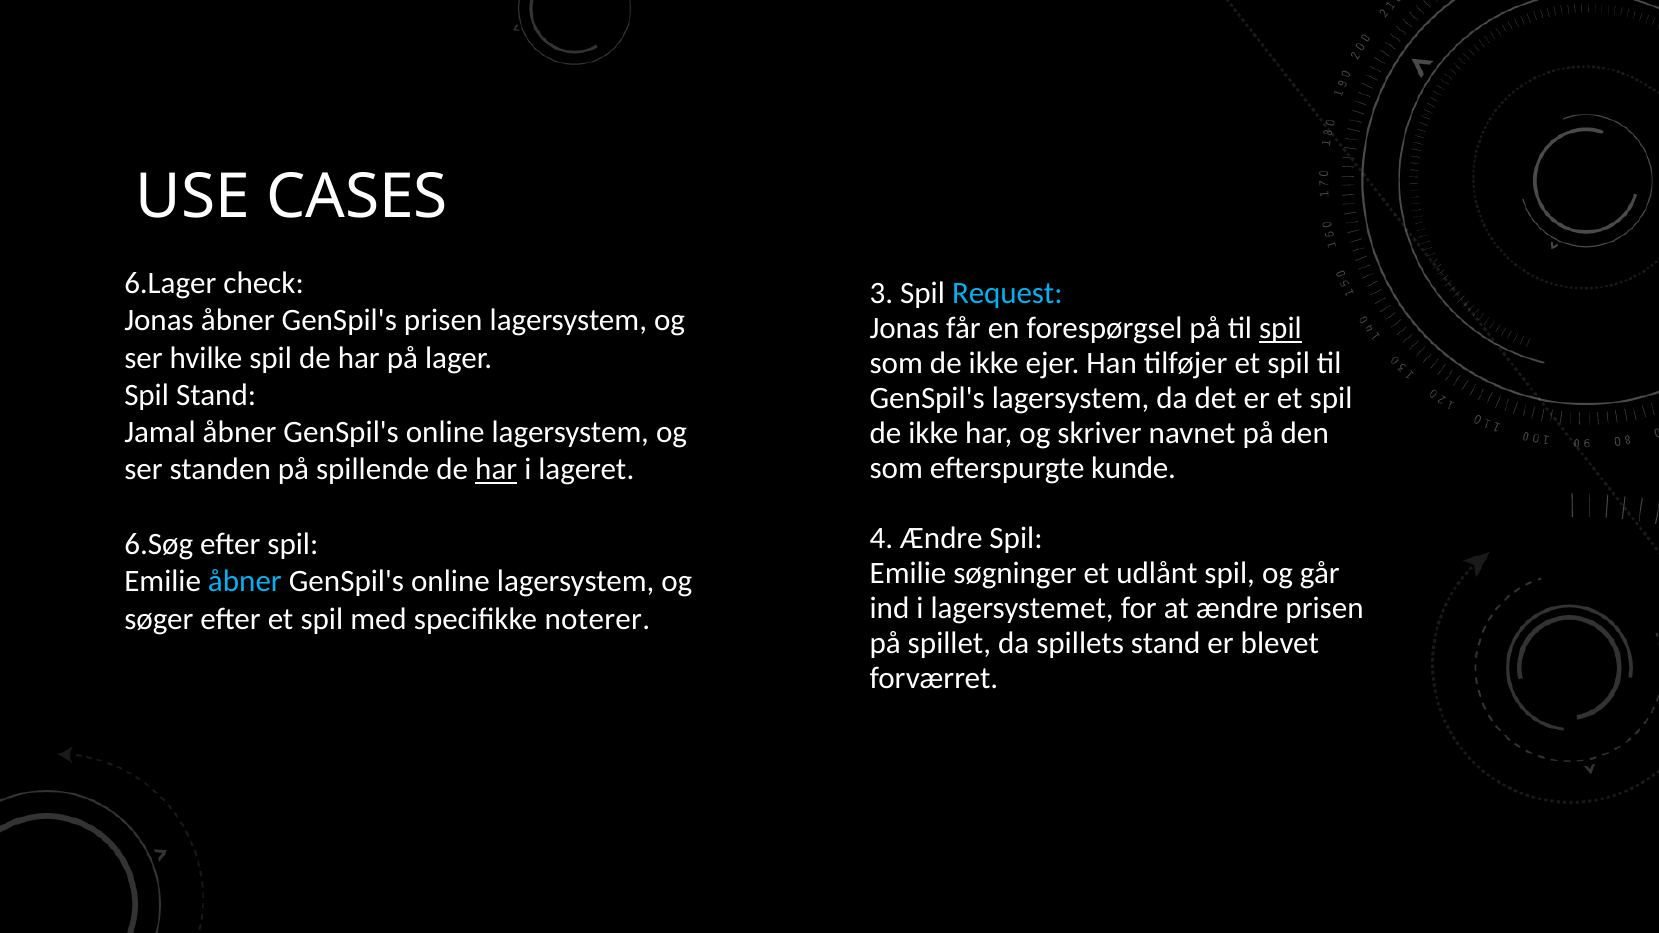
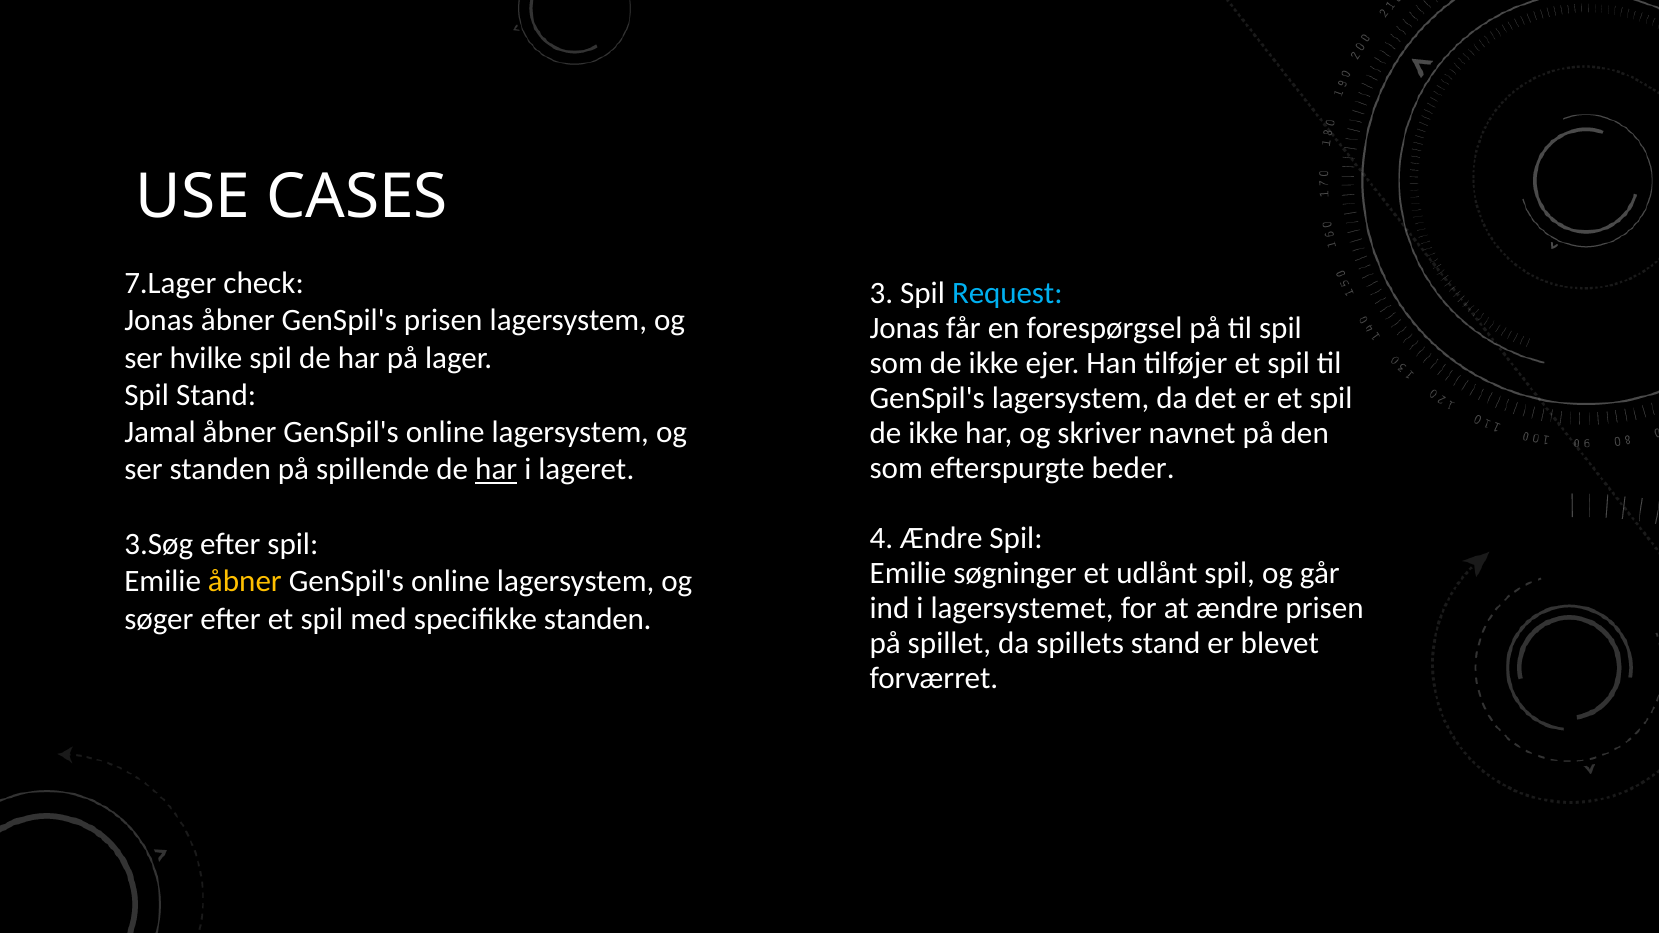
6.Lager: 6.Lager -> 7.Lager (170, 283)
spil underline: present -> none (1280, 328)
kunde: kunde -> beder (1133, 468)
6.Søg: 6.Søg -> 3.Søg (159, 544)
åbner colour: light blue -> yellow (245, 582)
specifikke noterer: noterer -> standen (598, 619)
